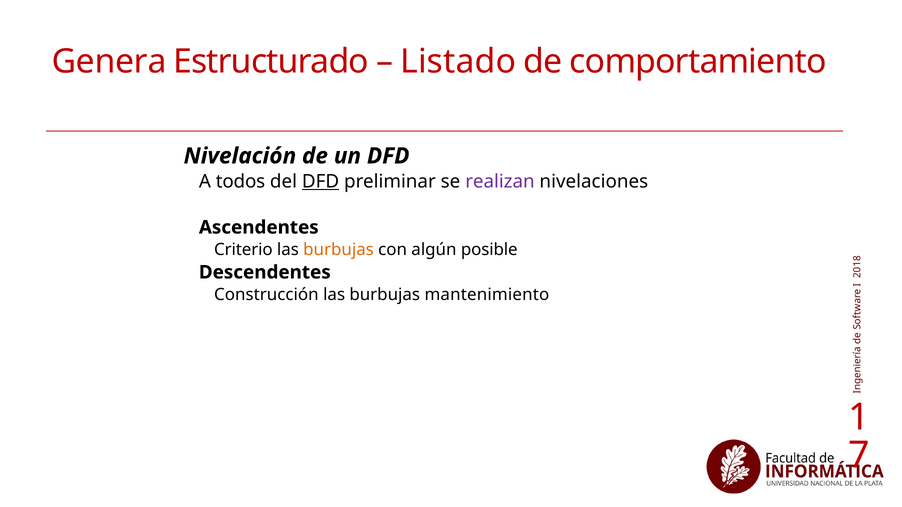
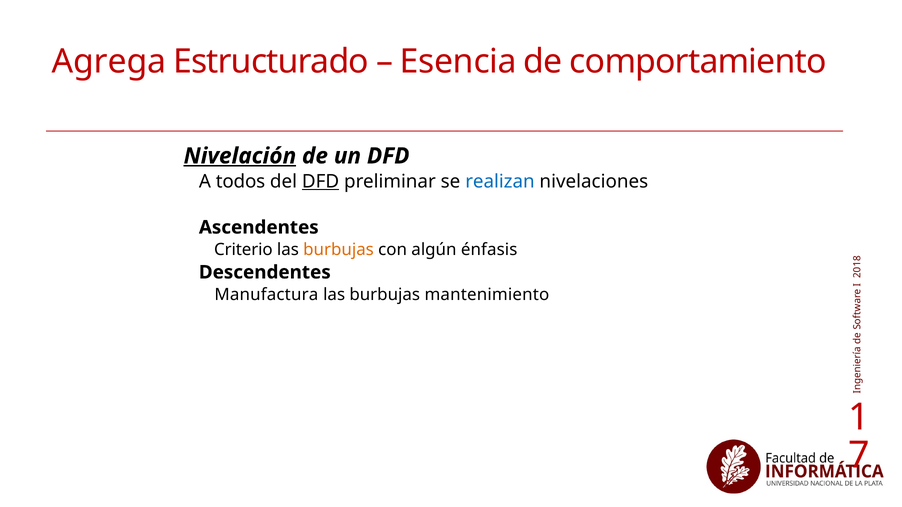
Genera: Genera -> Agrega (109, 62)
Listado: Listado -> Esencia (458, 62)
Nivelación underline: none -> present (240, 156)
realizan colour: purple -> blue (500, 182)
posible: posible -> énfasis (489, 250)
Construcción: Construcción -> Manufactura (266, 295)
